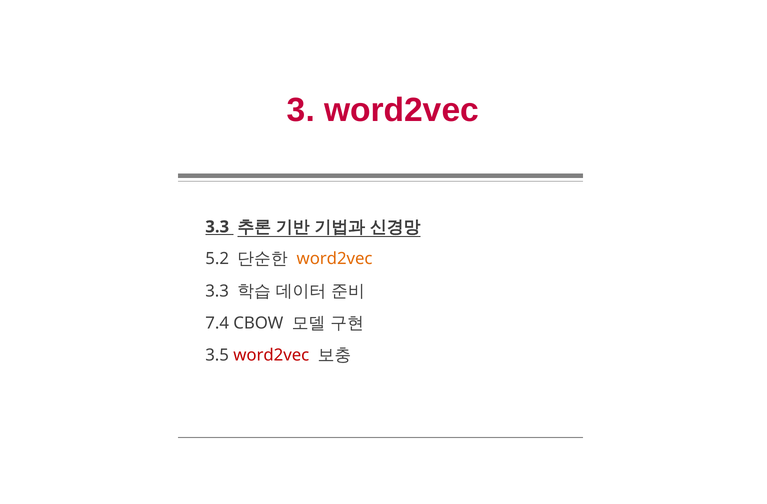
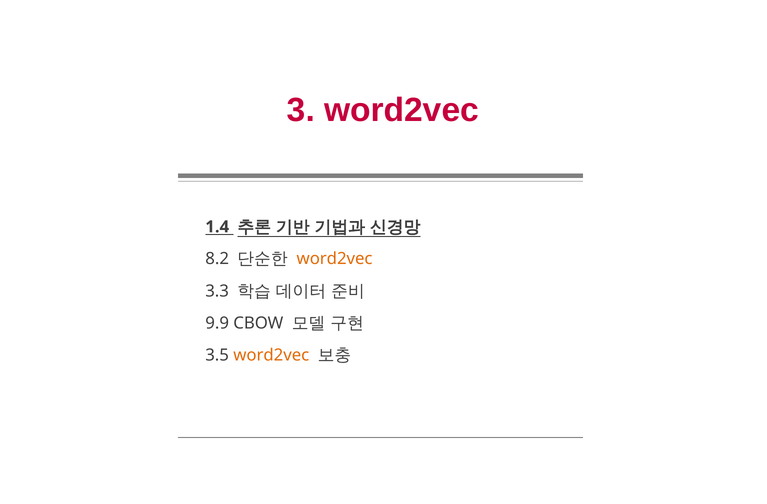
3.3: 3.3 -> 1.4 (217, 227)
5.2: 5.2 -> 8.2 (217, 259)
7.4: 7.4 -> 9.9 (217, 323)
word2vec colour: red -> orange (271, 355)
